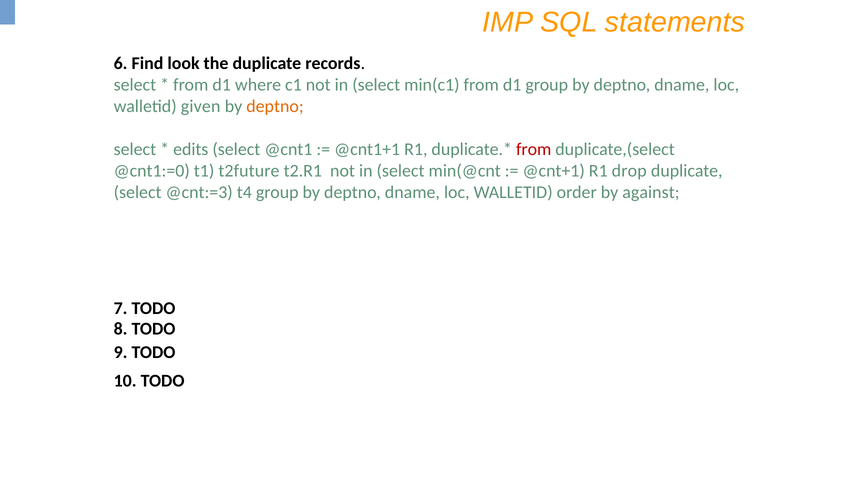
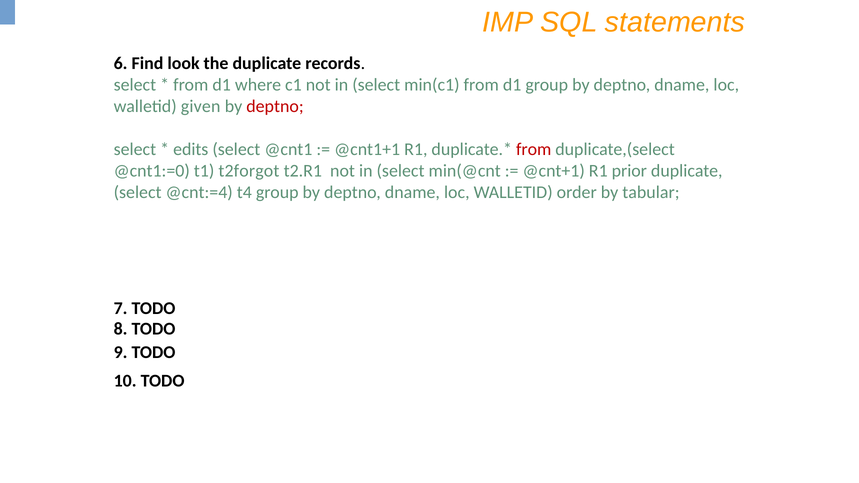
deptno colour: orange -> red (275, 106)
t2future: t2future -> t2forgot (249, 171)
drop: drop -> prior (629, 171)
@cnt:=3: @cnt:=3 -> @cnt:=4 (199, 192)
against: against -> tabular (651, 192)
